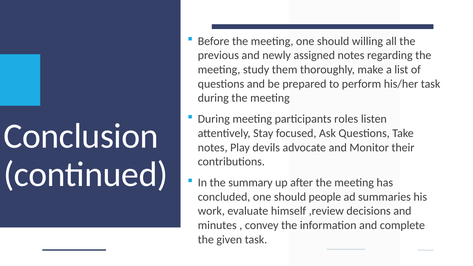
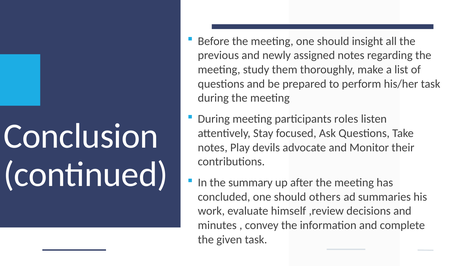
willing: willing -> insight (368, 41)
people: people -> others (325, 197)
